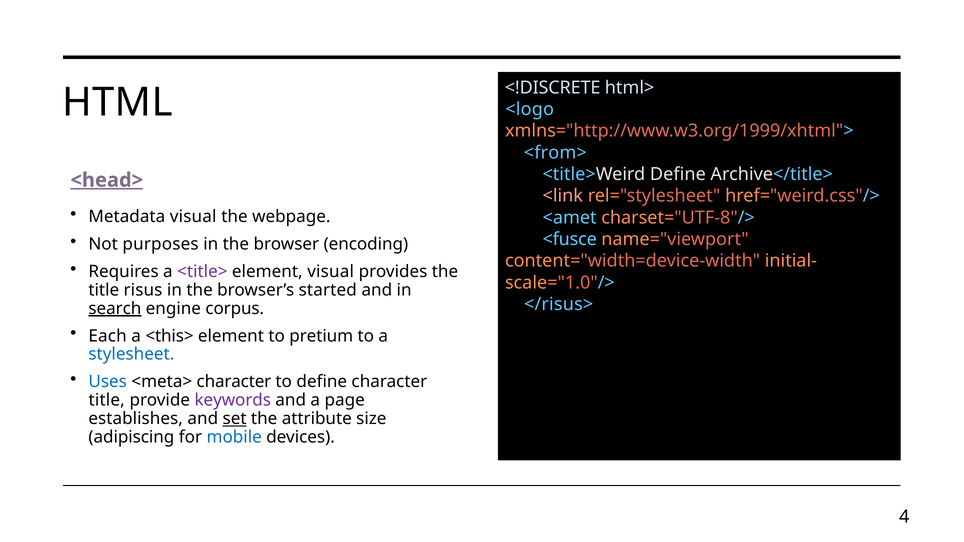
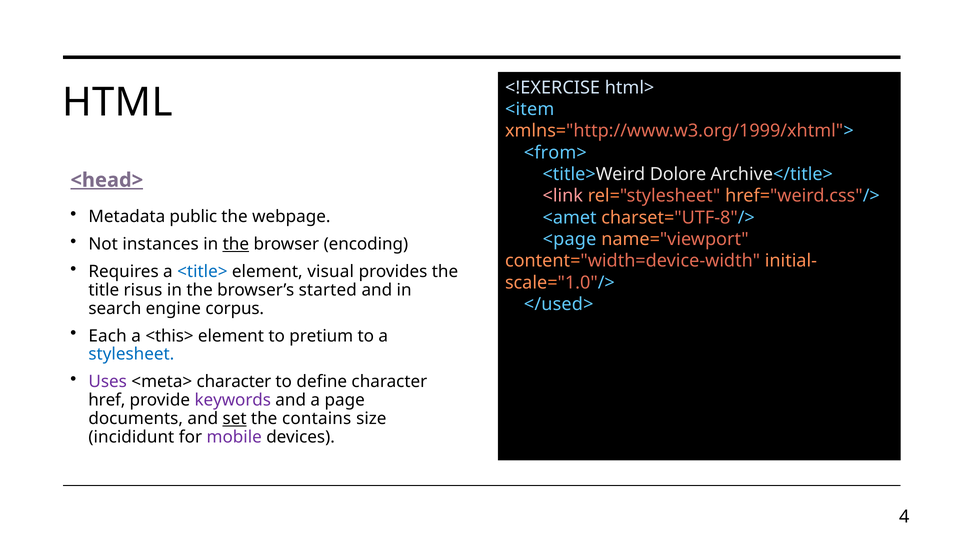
<!DISCRETE: <!DISCRETE -> <!EXERCISE (553, 88)
<logo: <logo -> <item (530, 109)
<title>Weird Define: Define -> Dolore (678, 174)
Metadata visual: visual -> public (193, 217)
purposes: purposes -> instances (161, 244)
the underline: none -> present (236, 244)
<fusce: <fusce -> <page (570, 239)
<title> colour: purple -> blue (202, 272)
</risus>: </risus> -> </used> (559, 304)
search underline: present -> none (115, 309)
Uses colour: blue -> purple (108, 382)
title: title -> href (107, 400)
establishes: establishes -> documents (136, 419)
attribute: attribute -> contains (317, 419)
adipiscing: adipiscing -> incididunt (131, 437)
mobile colour: blue -> purple (234, 437)
